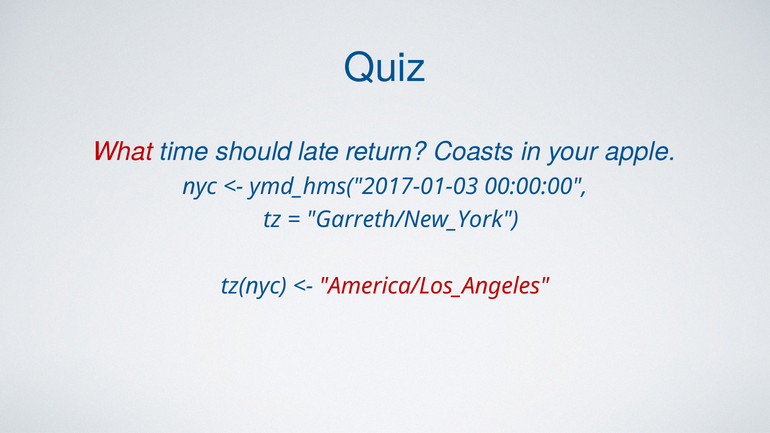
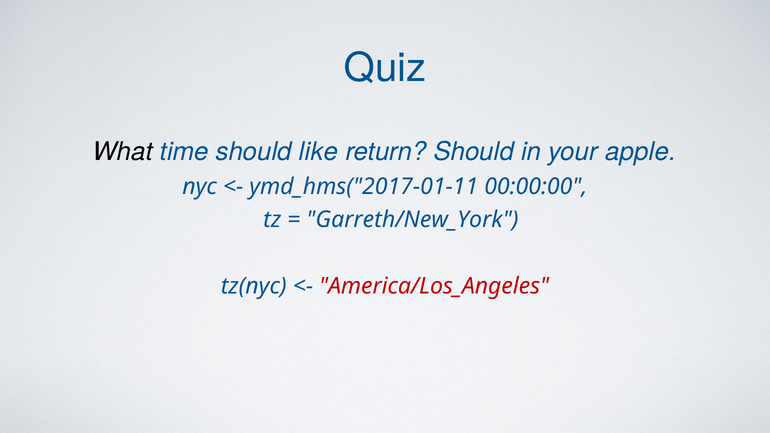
What colour: red -> black (123, 152)
late: late -> like (319, 152)
return Coasts: Coasts -> Should (474, 152)
ymd_hms("2017-01-03: ymd_hms("2017-01-03 -> ymd_hms("2017-01-11 (364, 186)
